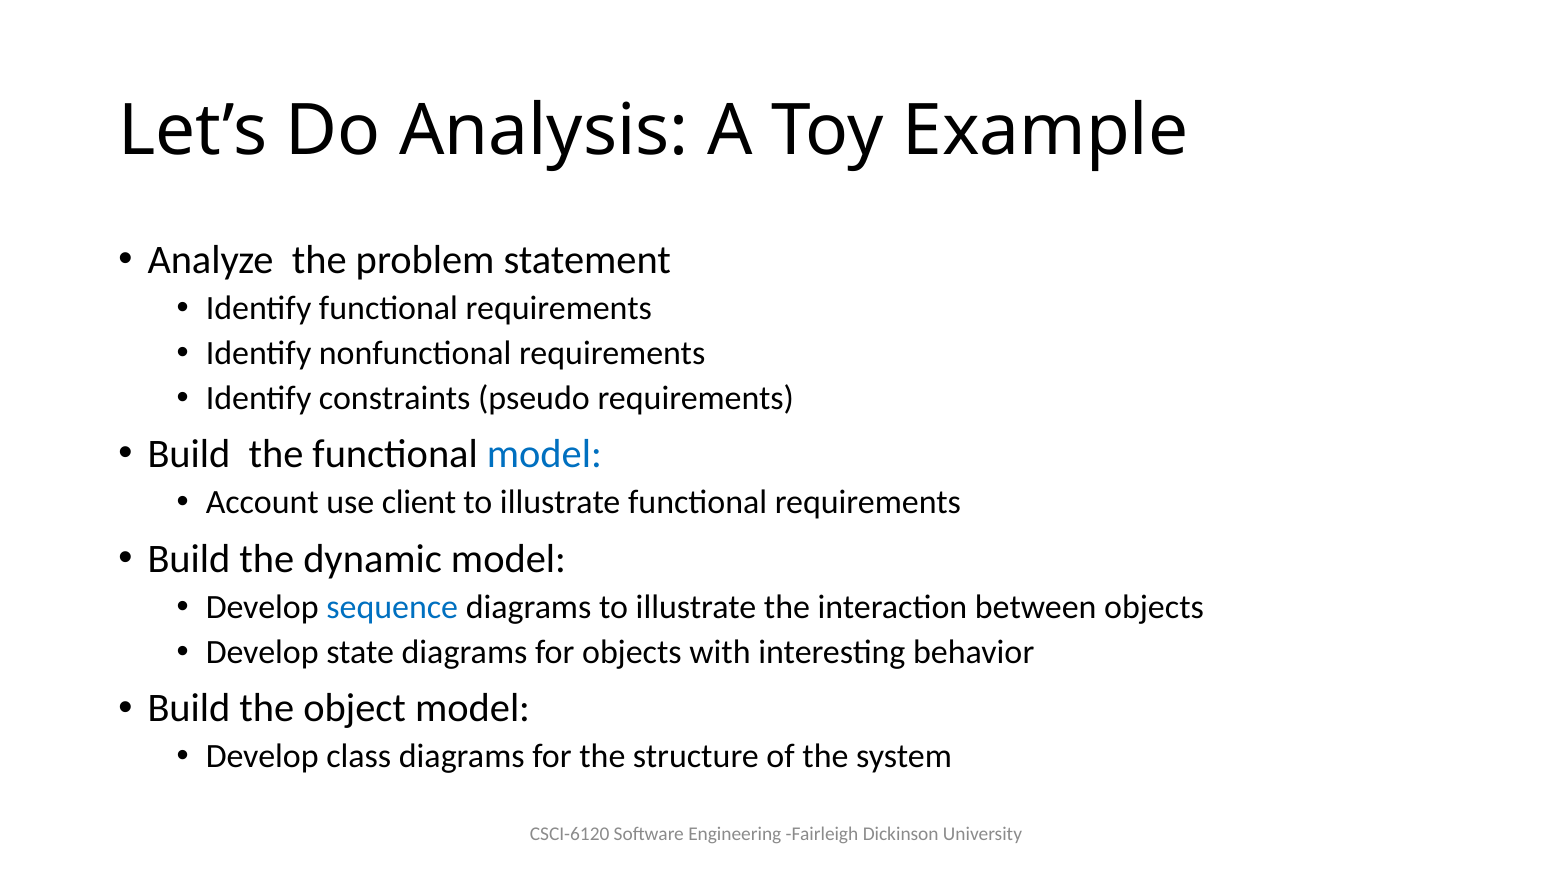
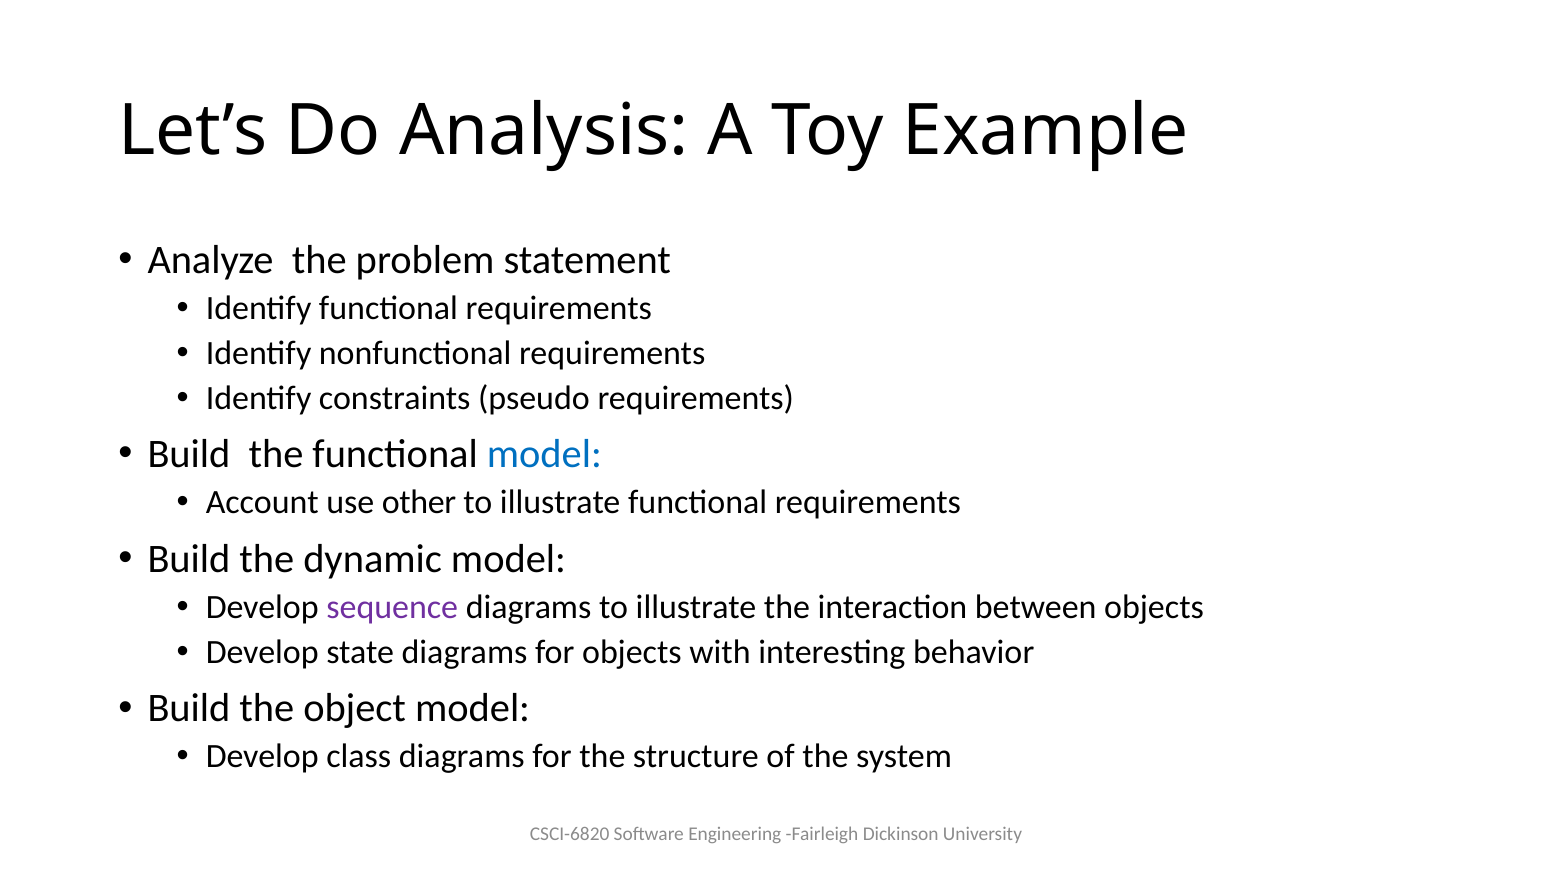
client: client -> other (419, 502)
sequence colour: blue -> purple (392, 607)
CSCI-6120: CSCI-6120 -> CSCI-6820 (570, 834)
